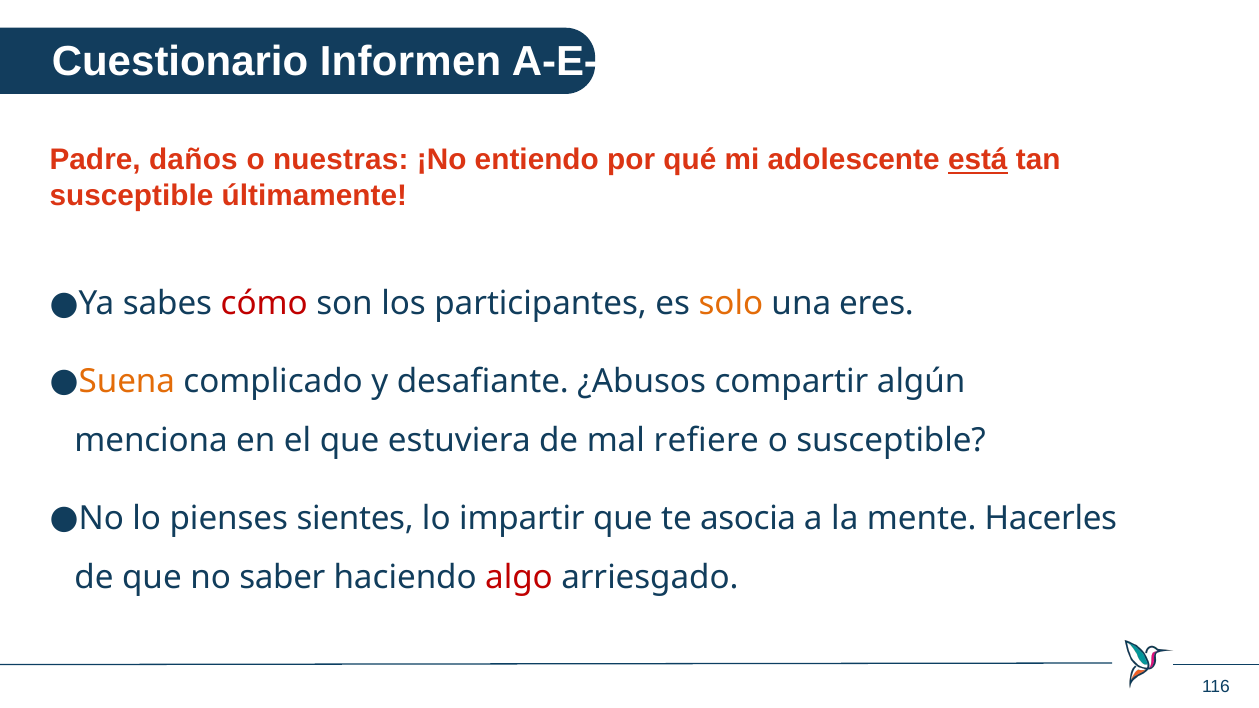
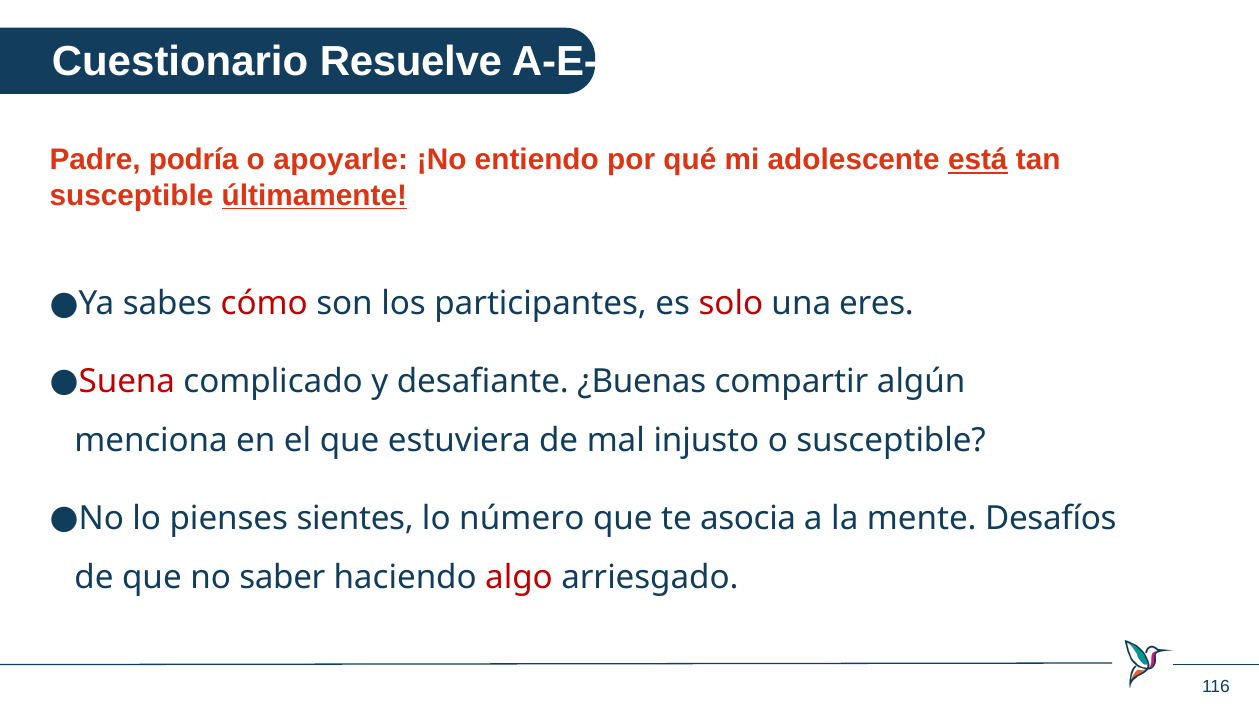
Informen: Informen -> Resuelve (411, 62)
daños: daños -> podría (194, 160)
nuestras: nuestras -> apoyarle (341, 160)
últimamente underline: none -> present (314, 196)
solo colour: orange -> red (731, 304)
Suena colour: orange -> red (127, 381)
¿Abusos: ¿Abusos -> ¿Buenas (642, 381)
refiere: refiere -> injusto (706, 441)
impartir: impartir -> número (522, 518)
Hacerles: Hacerles -> Desafíos (1051, 518)
